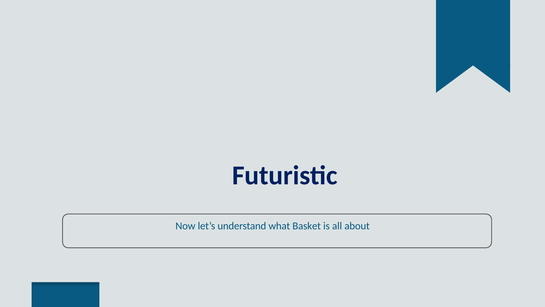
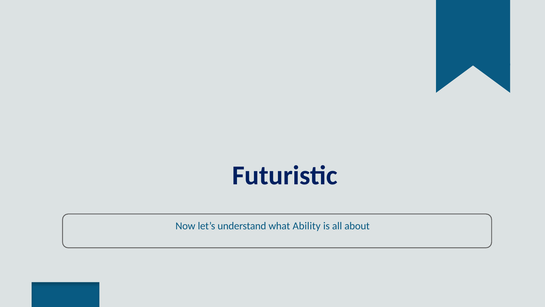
Basket: Basket -> Ability (307, 226)
